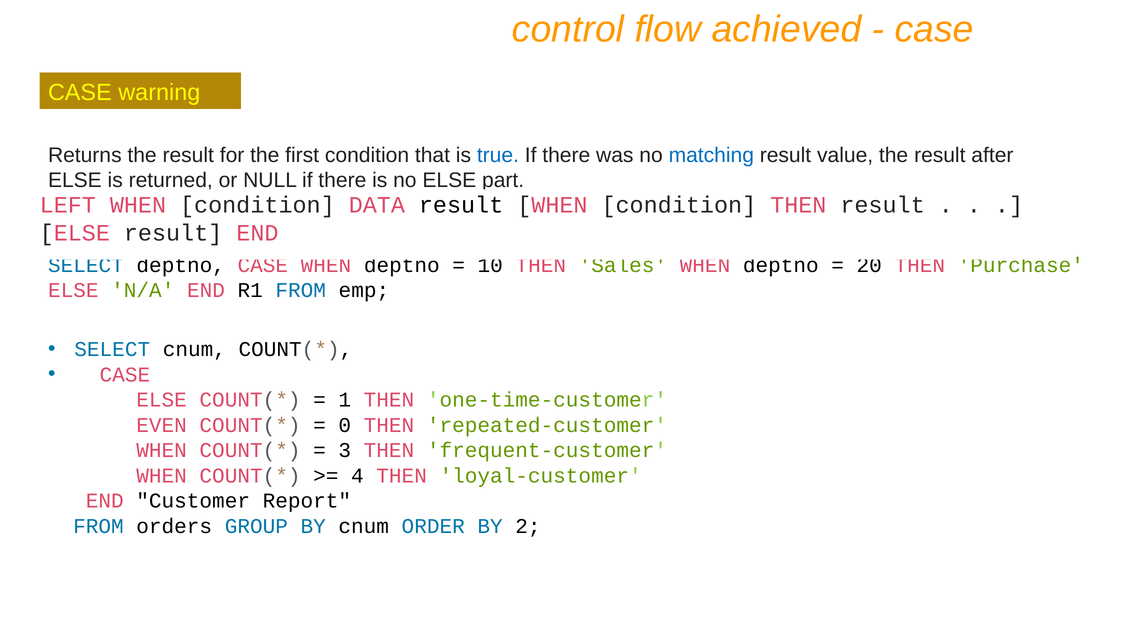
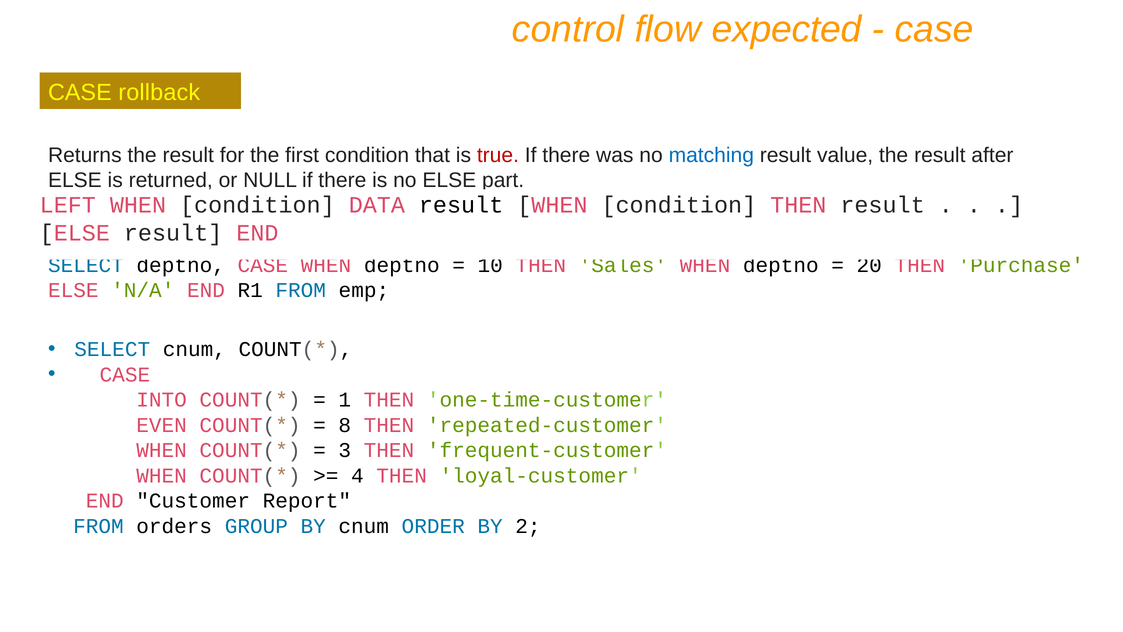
achieved: achieved -> expected (787, 29)
warning: warning -> rollback (159, 92)
true colour: blue -> red (498, 155)
ELSE: ELSE -> INTO (162, 400)
0: 0 -> 8 (345, 425)
